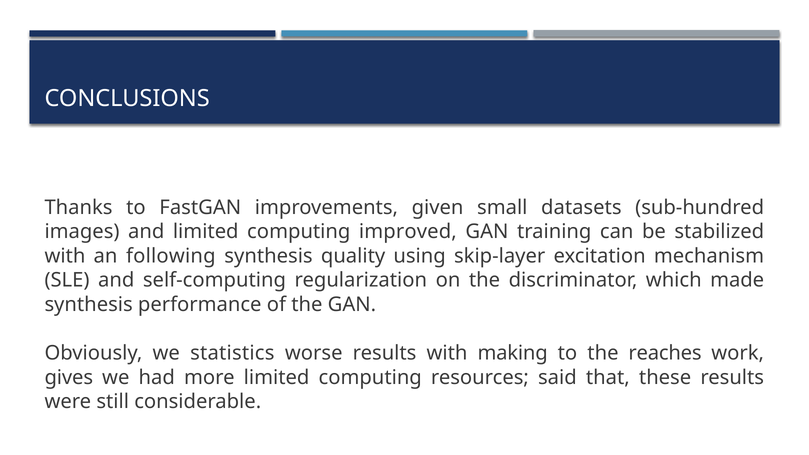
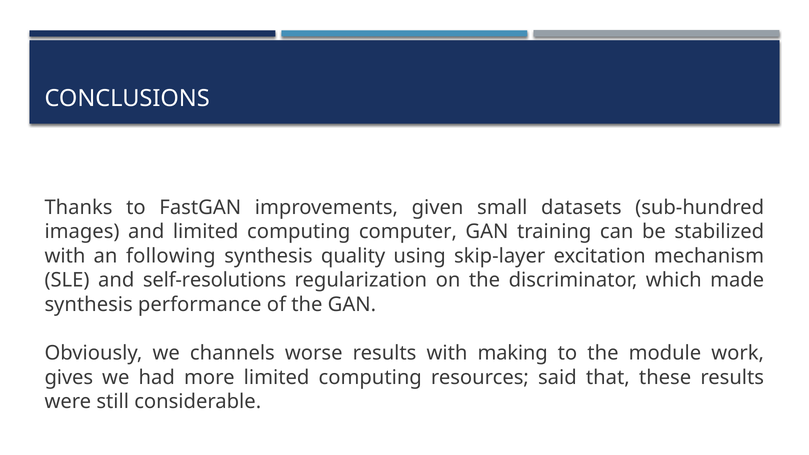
improved: improved -> computer (408, 232)
self-computing: self-computing -> self-resolutions (215, 280)
statistics: statistics -> channels (232, 353)
reaches: reaches -> module (665, 353)
